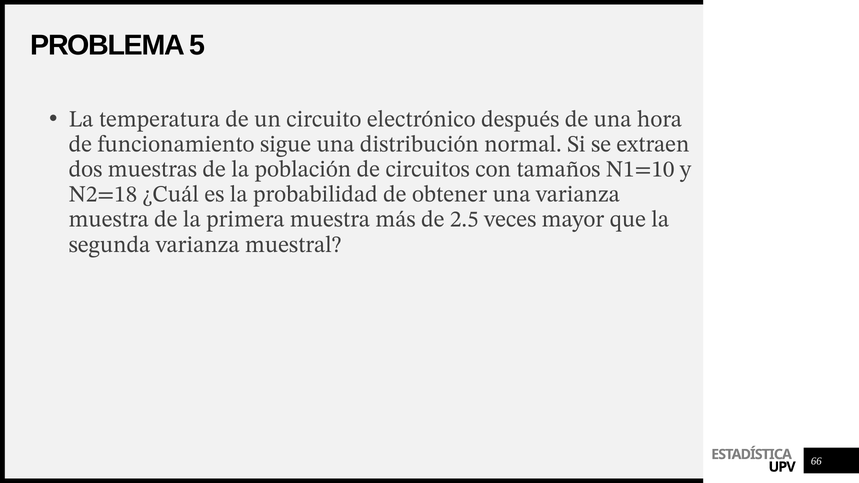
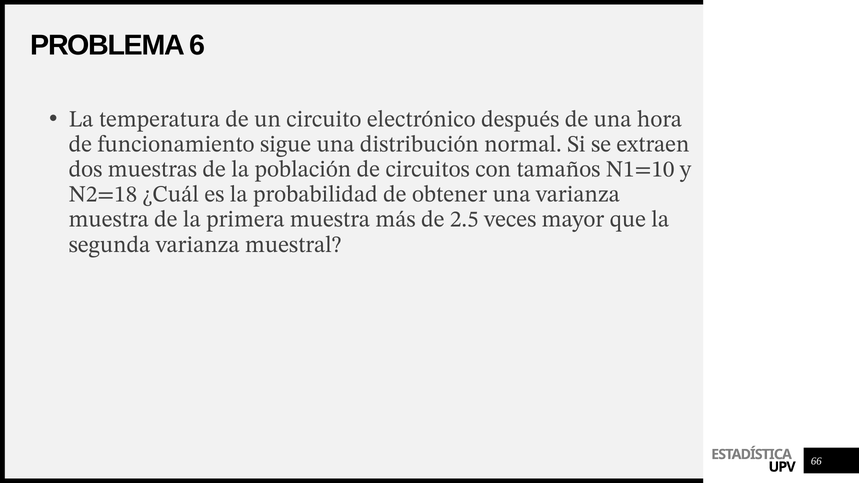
5: 5 -> 6 (197, 45)
